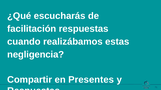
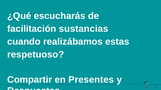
facilitación respuestas: respuestas -> sustancias (84, 29)
negligencia: negligencia -> respetuoso (36, 55)
